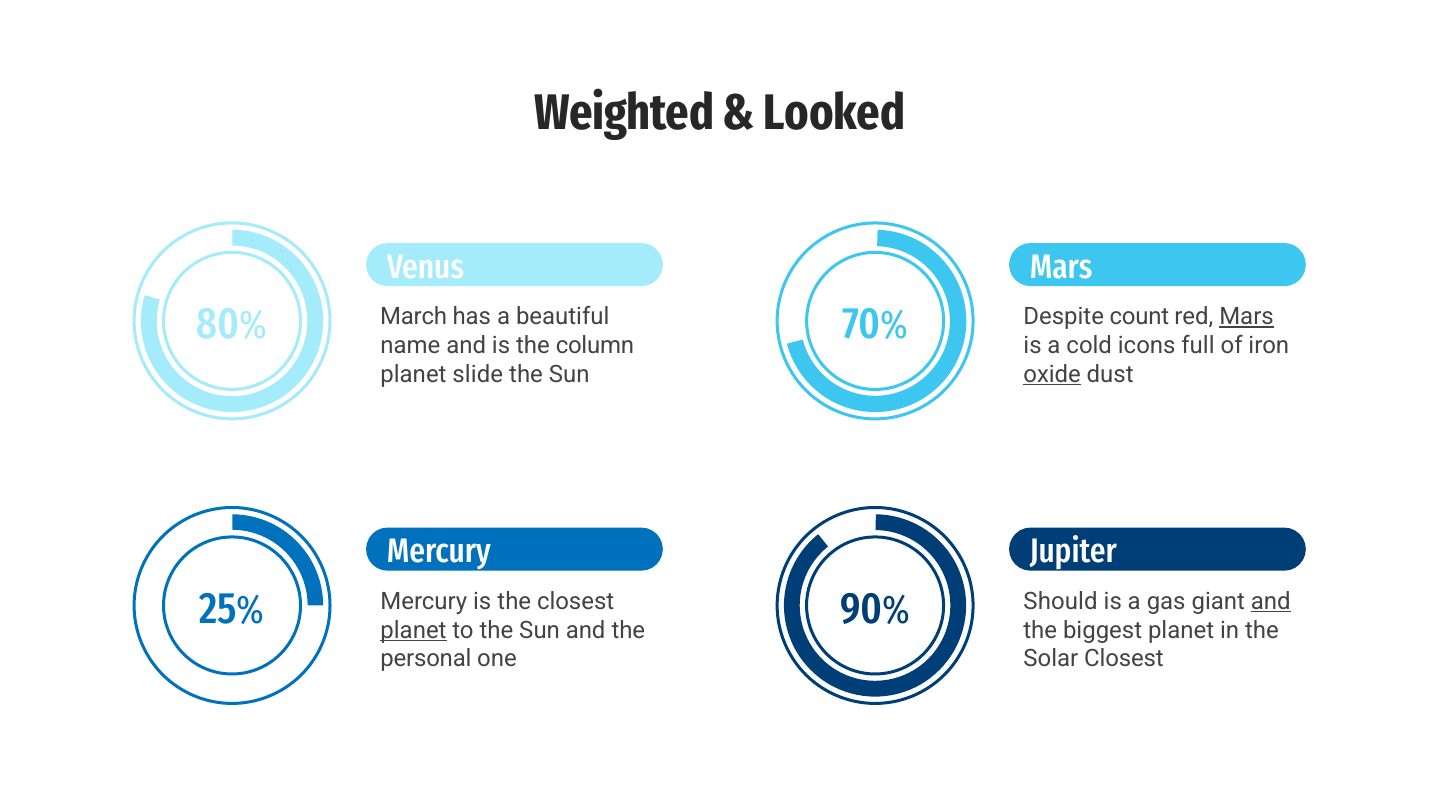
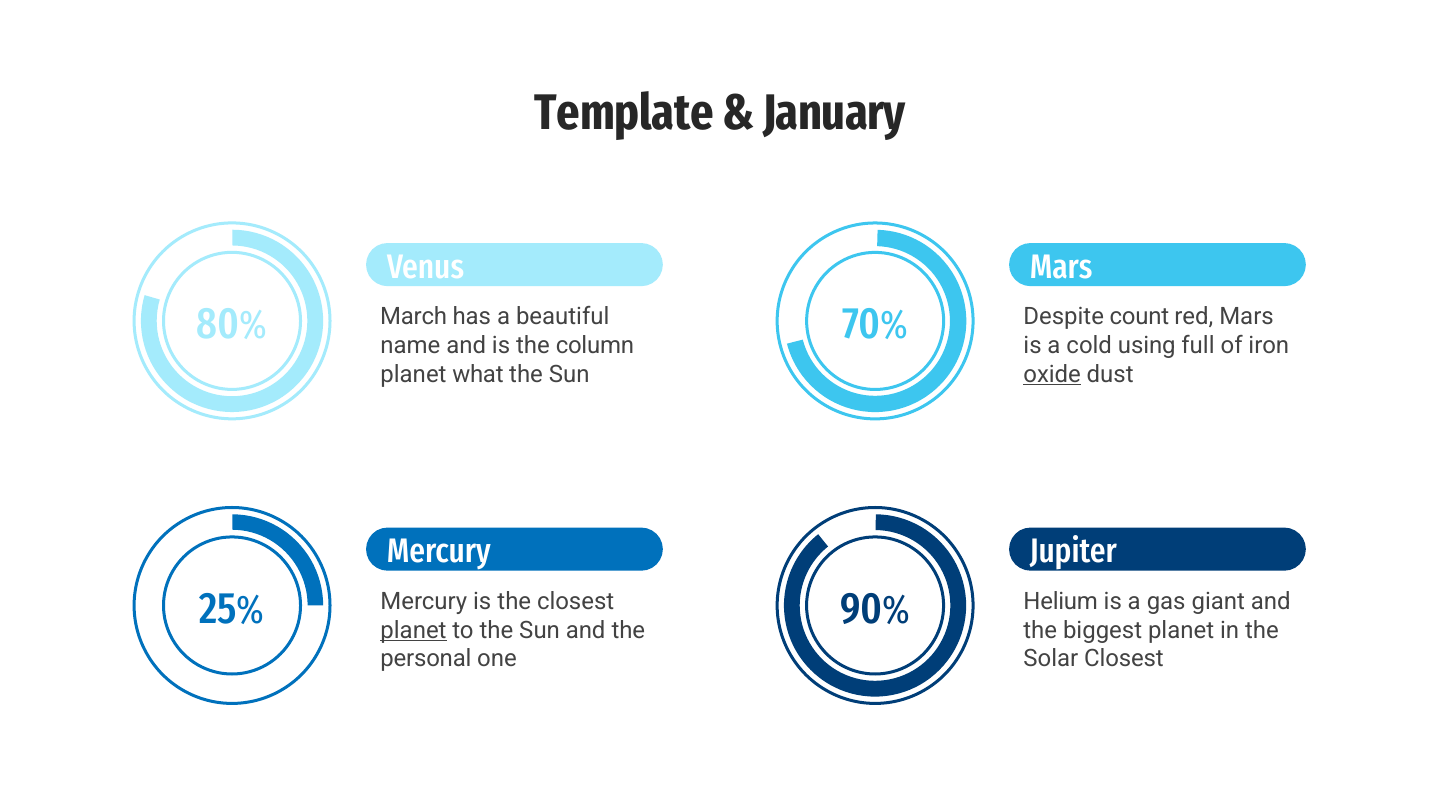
Weighted: Weighted -> Template (624, 113)
Looked: Looked -> January (835, 113)
Mars underline: present -> none (1247, 317)
icons: icons -> using (1147, 346)
slide: slide -> what (478, 374)
Should: Should -> Helium (1061, 601)
and underline: present -> none (1271, 601)
